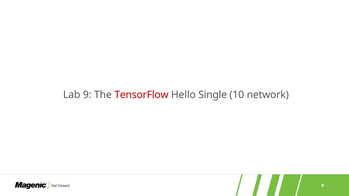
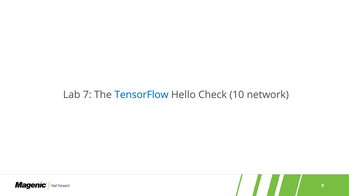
Lab 9: 9 -> 7 (87, 95)
TensorFlow colour: red -> blue (141, 95)
Single: Single -> Check (213, 95)
